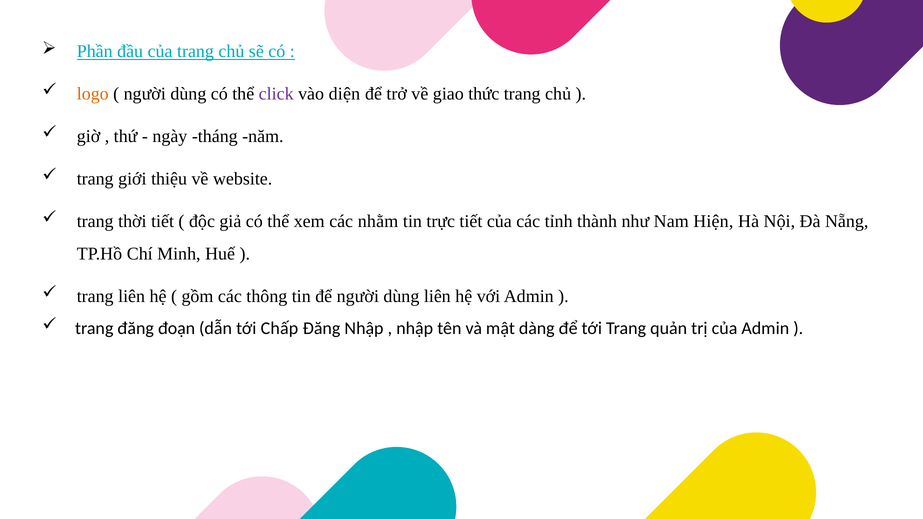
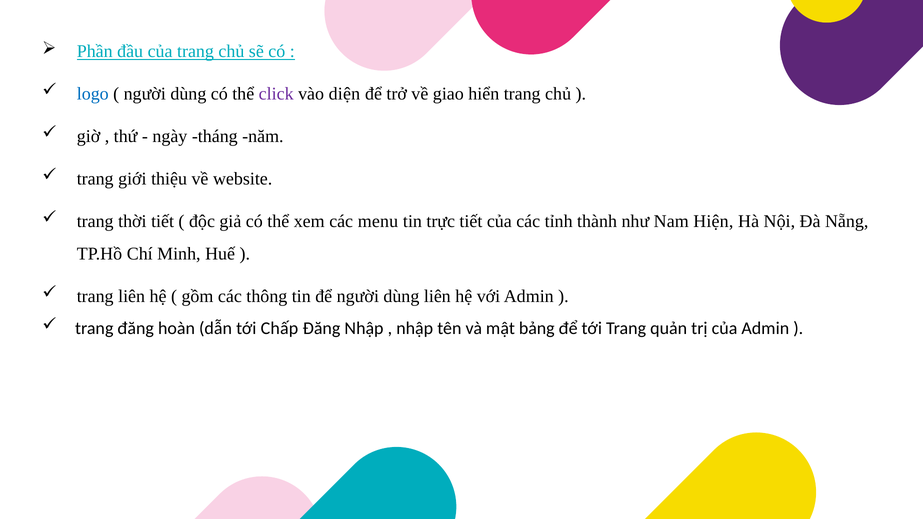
logo colour: orange -> blue (93, 94)
thức: thức -> hiển (484, 94)
nhằm: nhằm -> menu (378, 222)
đoạn: đoạn -> hoàn (177, 328)
dàng: dàng -> bảng (537, 328)
